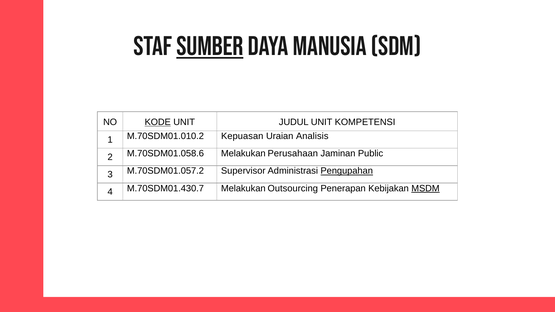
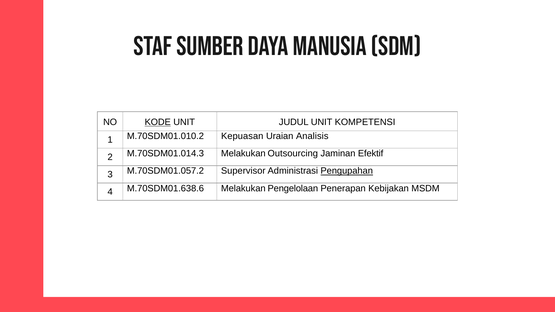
sumber underline: present -> none (210, 46)
M.70SDM01.058.6: M.70SDM01.058.6 -> M.70SDM01.014.3 (165, 154)
Perusahaan: Perusahaan -> Outsourcing (293, 154)
Public: Public -> Efektif (371, 154)
M.70SDM01.430.7: M.70SDM01.430.7 -> M.70SDM01.638.6 (165, 188)
Outsourcing: Outsourcing -> Pengelolaan (293, 188)
MSDM underline: present -> none (426, 188)
